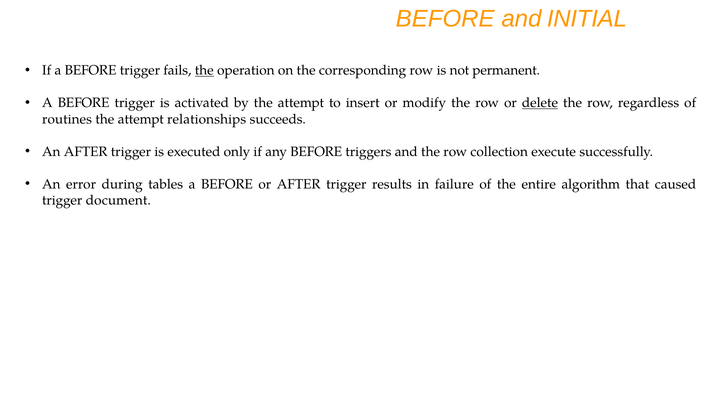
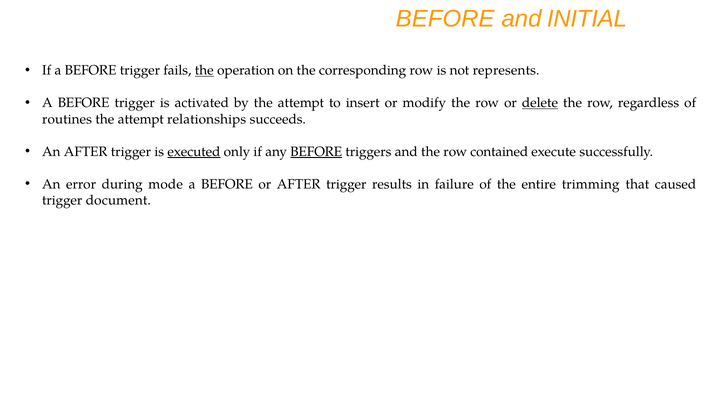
permanent: permanent -> represents (506, 70)
executed underline: none -> present (194, 152)
BEFORE underline: none -> present (316, 152)
collection: collection -> contained (499, 152)
tables: tables -> mode (166, 184)
algorithm: algorithm -> trimming (591, 184)
